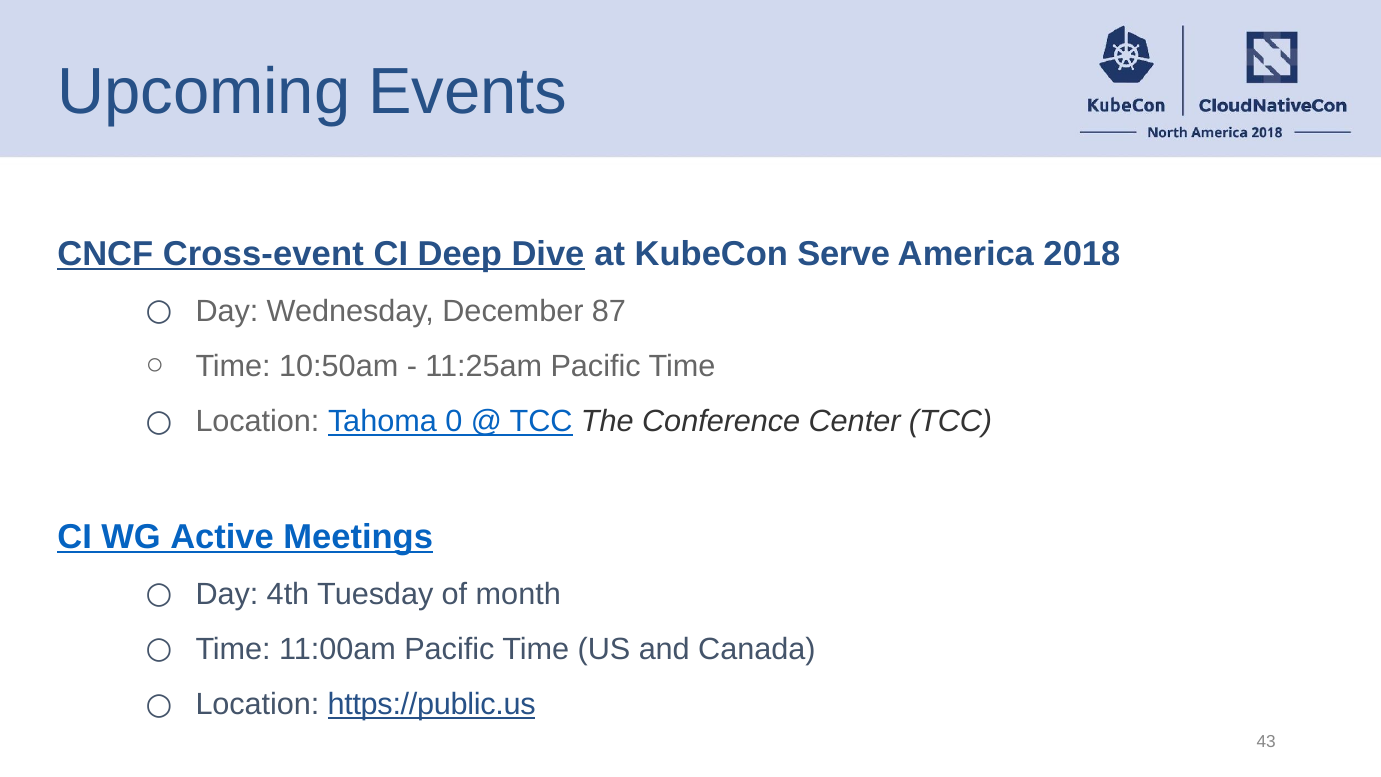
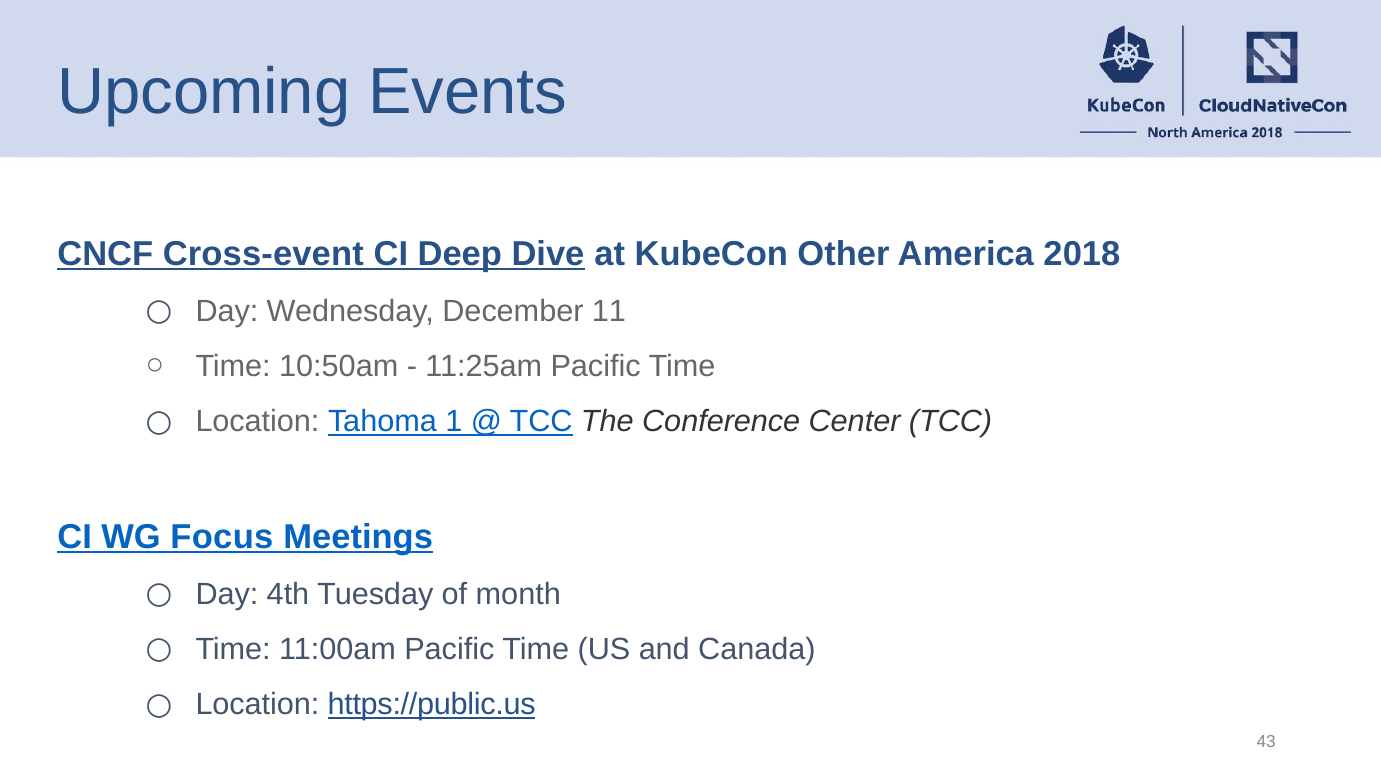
Serve: Serve -> Other (844, 254)
87: 87 -> 11 (609, 311)
0: 0 -> 1 (454, 421)
Active: Active -> Focus (222, 537)
